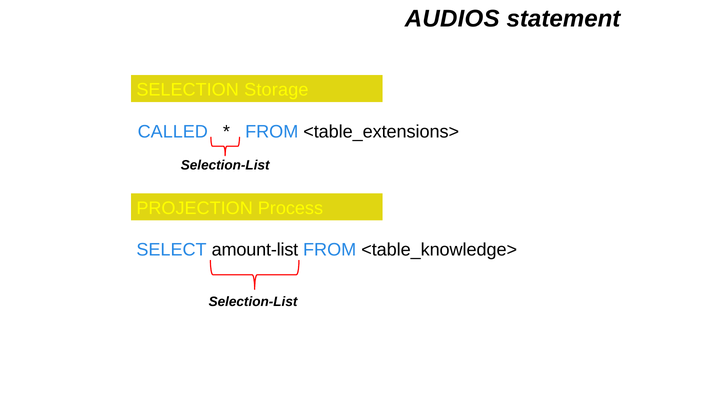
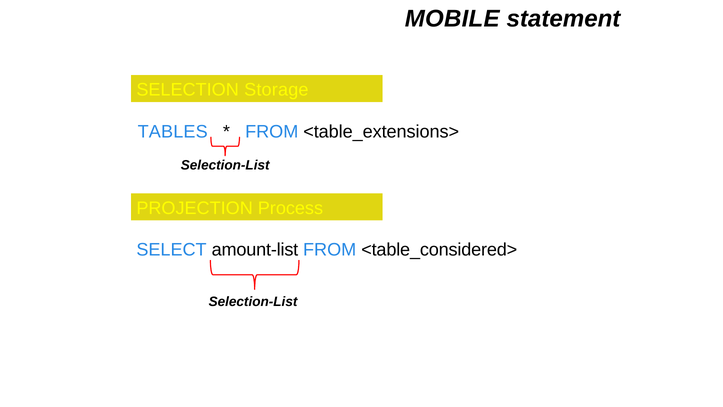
AUDIOS: AUDIOS -> MOBILE (452, 19)
CALLED: CALLED -> TABLES (173, 132)
<table_knowledge>: <table_knowledge> -> <table_considered> (439, 250)
